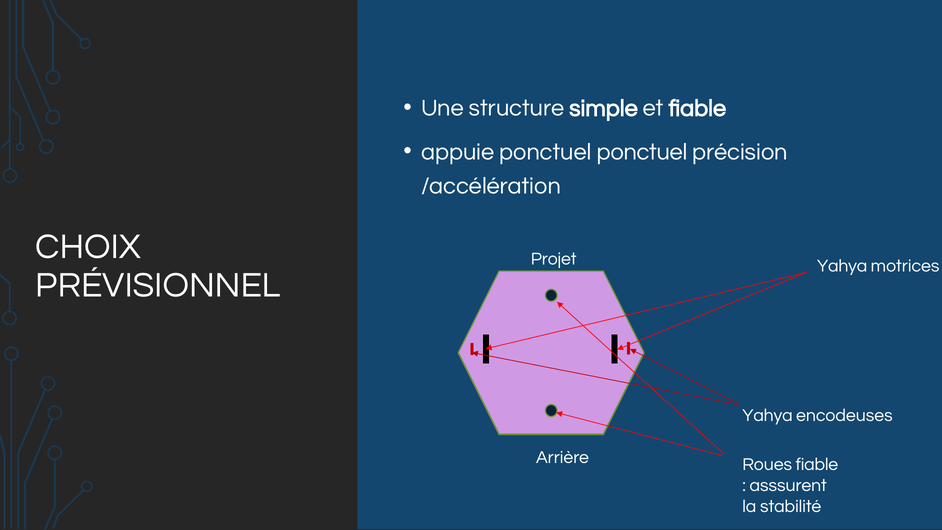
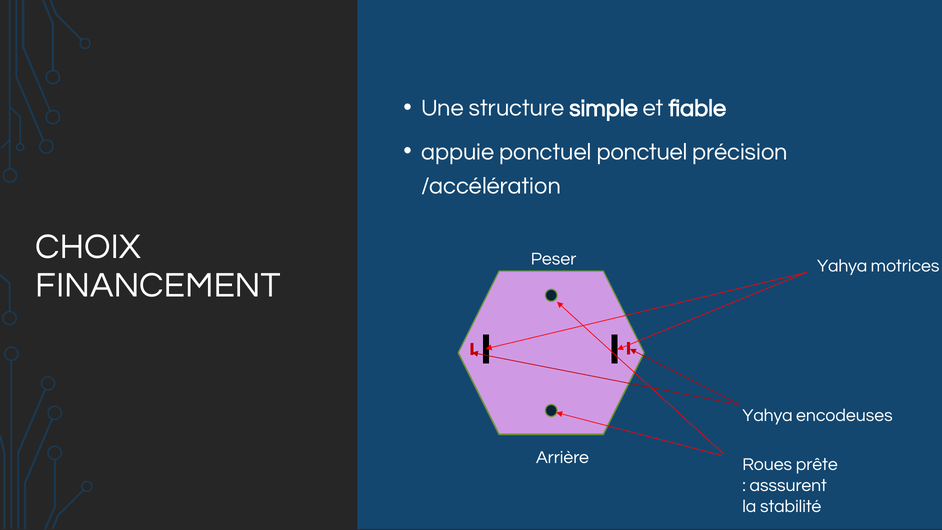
Projet: Projet -> Peser (554, 259)
PRÉVISIONNEL: PRÉVISIONNEL -> FINANCEMENT (158, 285)
Roues fiable: fiable -> prête (817, 464)
